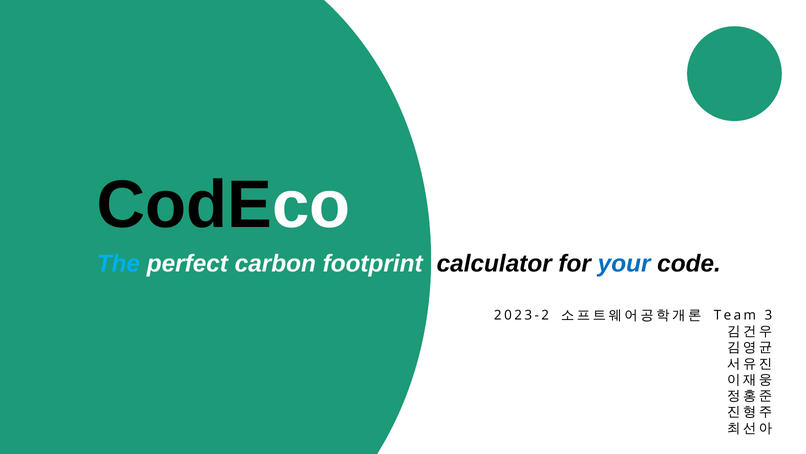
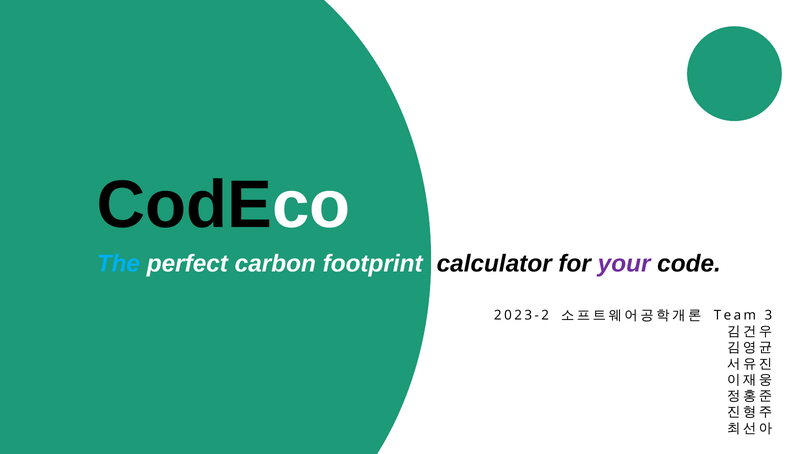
your colour: blue -> purple (624, 263)
